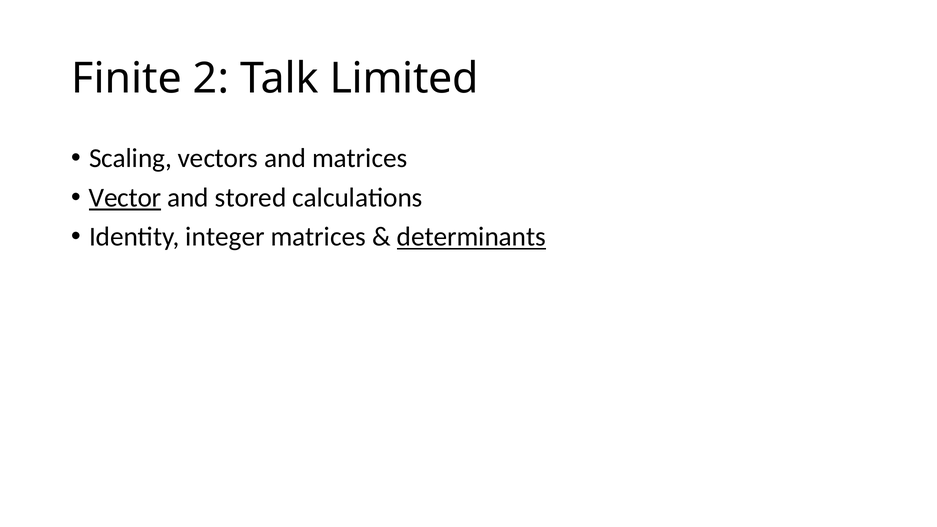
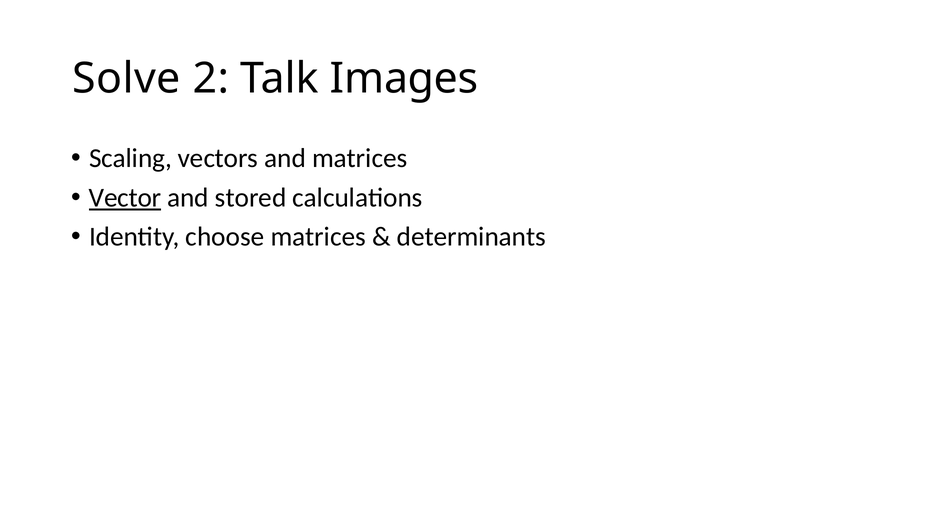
Finite: Finite -> Solve (126, 79)
Limited: Limited -> Images (404, 79)
integer: integer -> choose (225, 237)
determinants underline: present -> none (471, 237)
